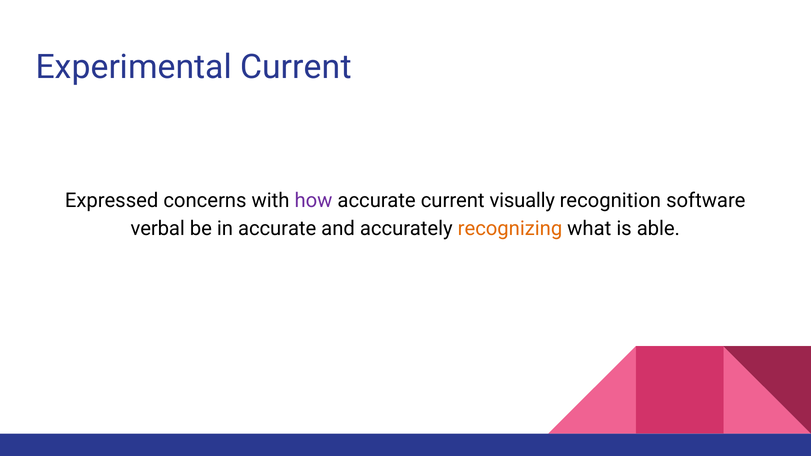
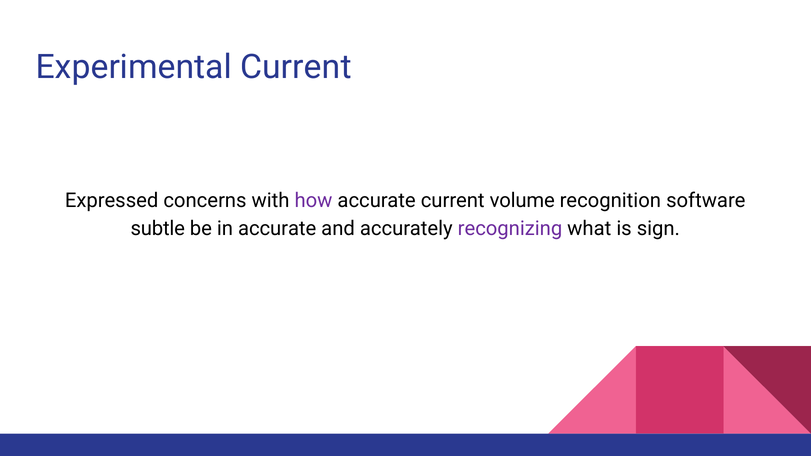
visually: visually -> volume (522, 201)
verbal: verbal -> subtle (158, 229)
recognizing colour: orange -> purple (510, 229)
able: able -> sign (658, 229)
